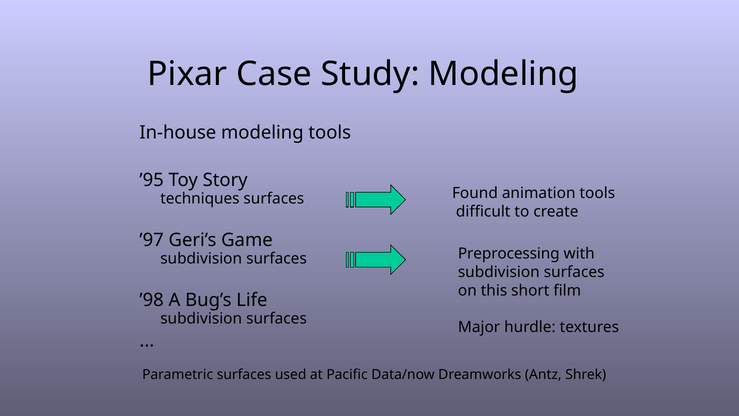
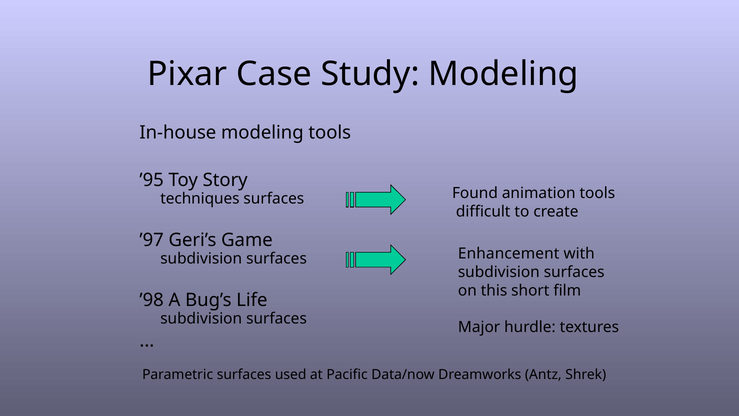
Preprocessing: Preprocessing -> Enhancement (509, 253)
